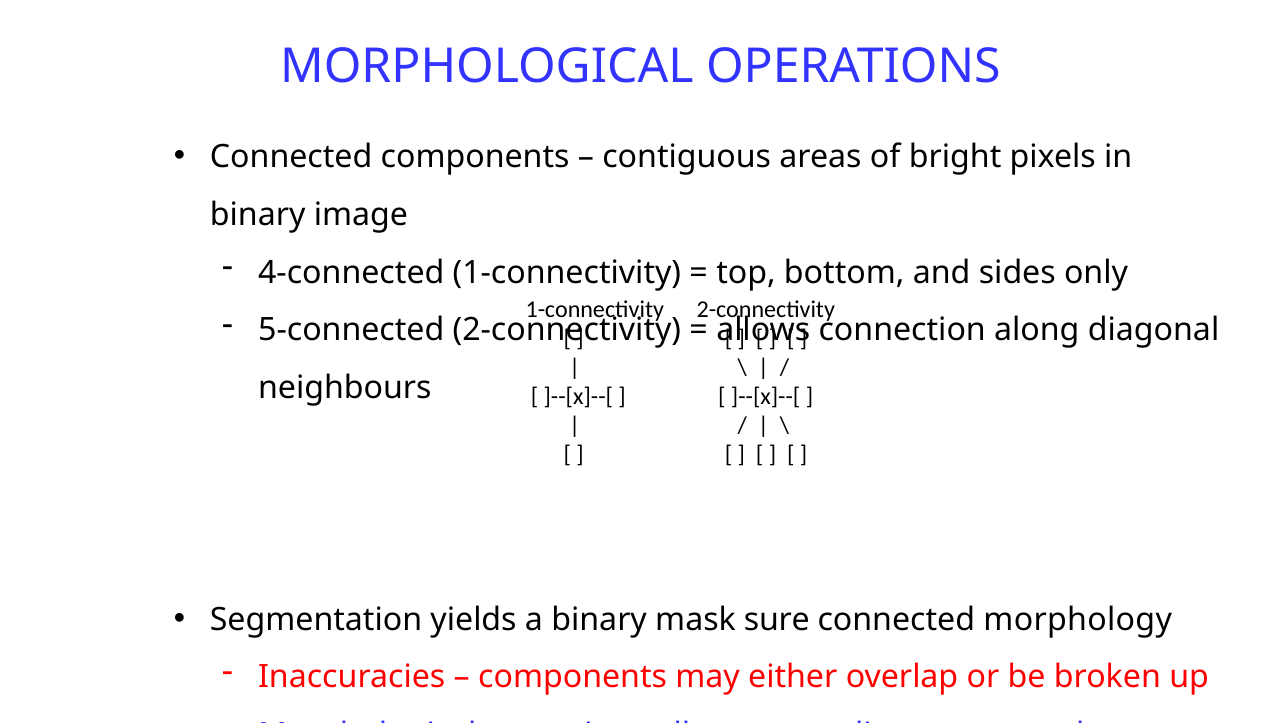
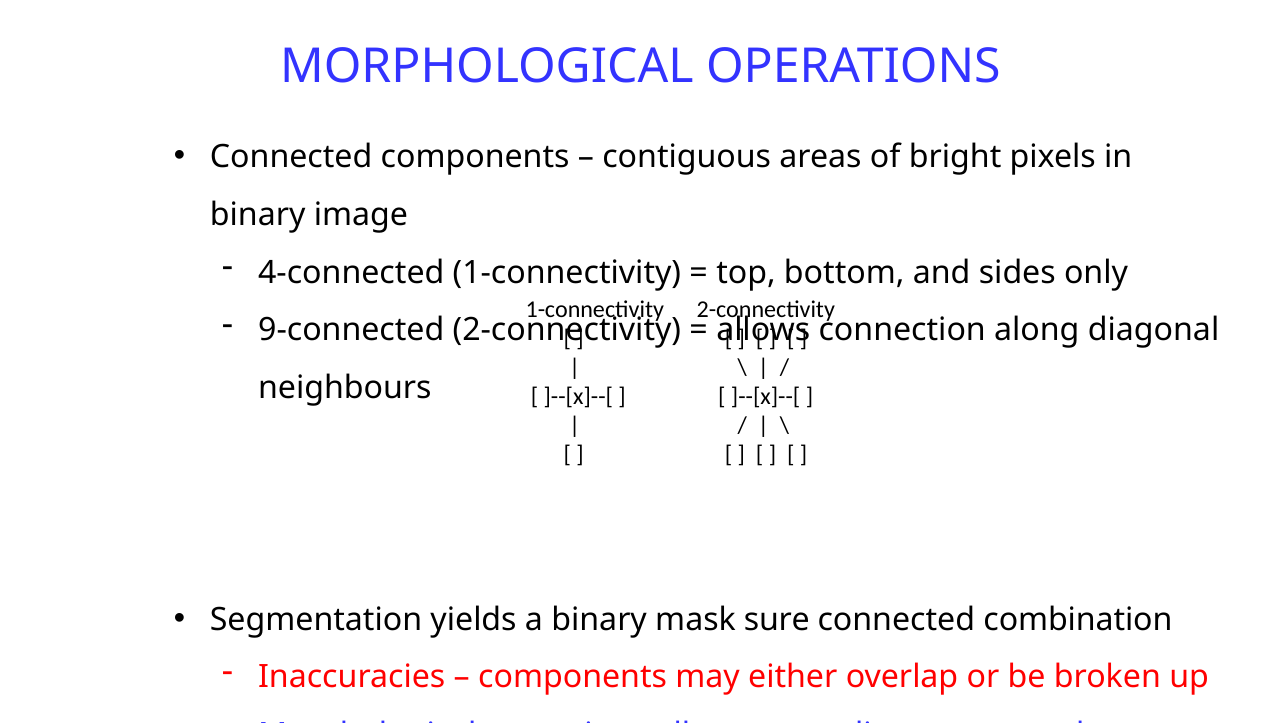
5-connected: 5-connected -> 9-connected (351, 330)
morphology: morphology -> combination (1078, 619)
